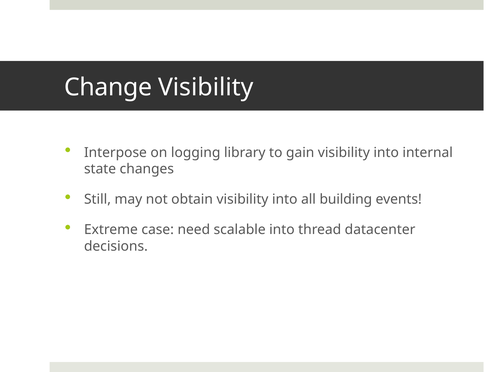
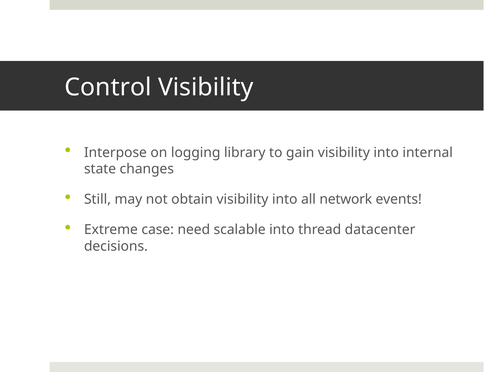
Change: Change -> Control (108, 87)
building: building -> network (346, 199)
